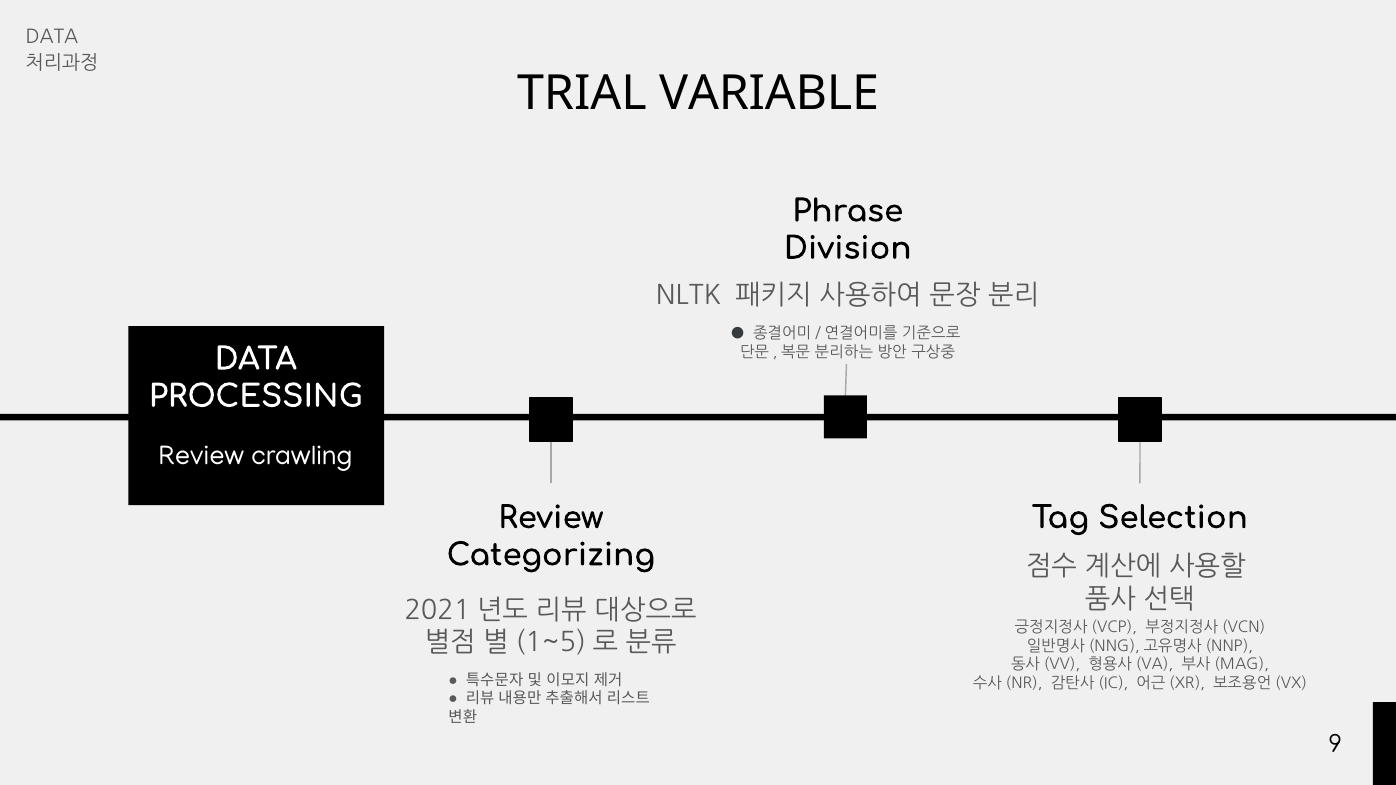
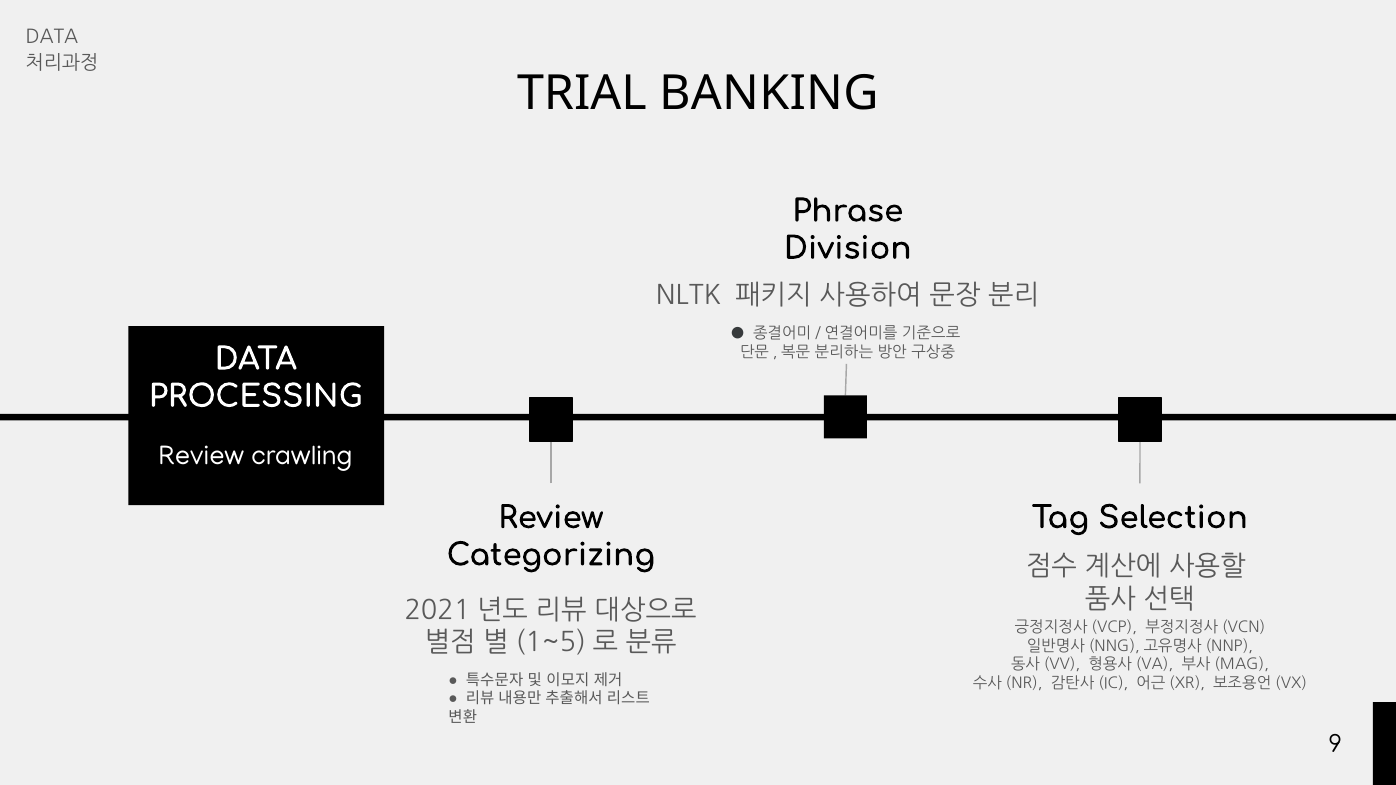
VARIABLE: VARIABLE -> BANKING (769, 94)
